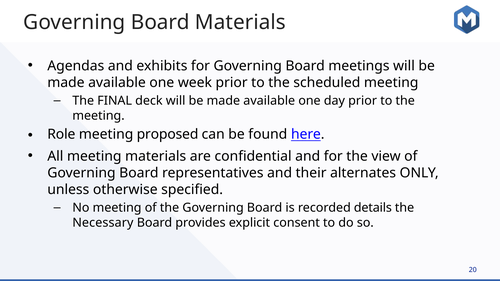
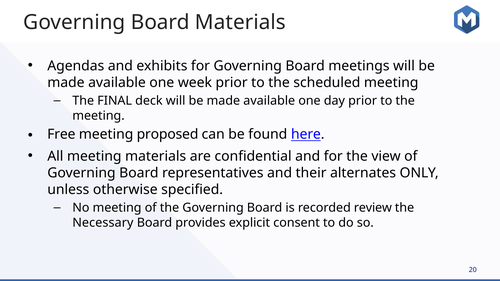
Role: Role -> Free (61, 135)
details: details -> review (373, 208)
